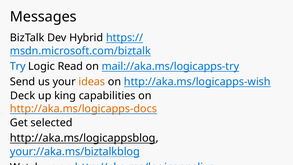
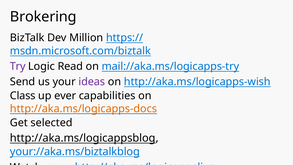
Messages: Messages -> Brokering (43, 17)
Hybrid: Hybrid -> Million (86, 38)
Try colour: blue -> purple (18, 66)
ideas colour: orange -> purple (92, 82)
Deck: Deck -> Class (23, 96)
king: king -> ever (65, 96)
